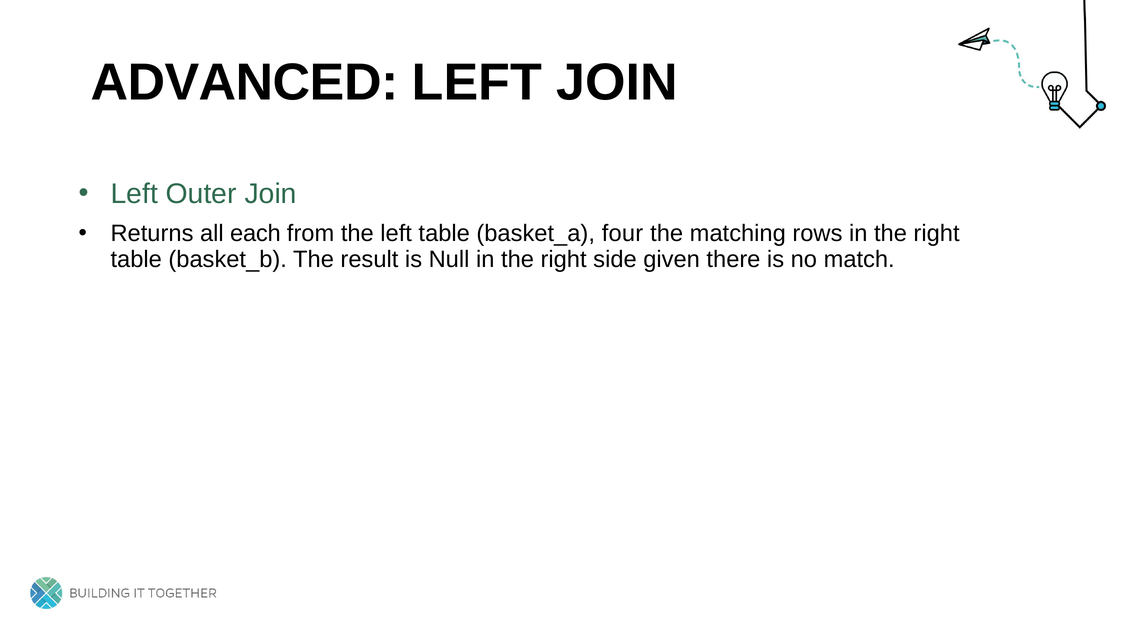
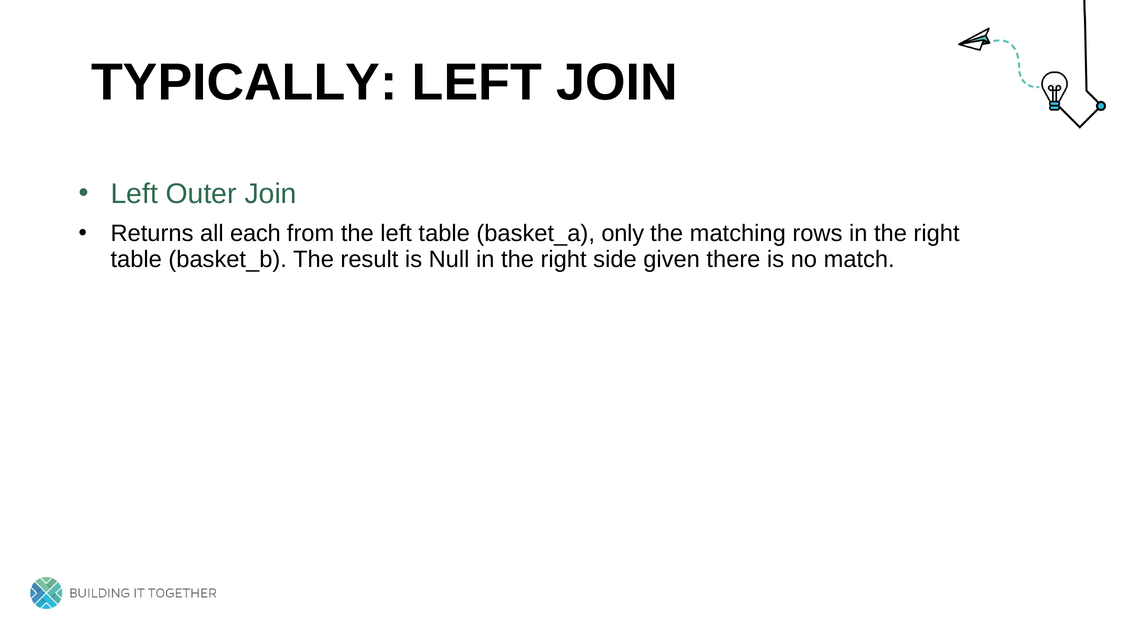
ADVANCED: ADVANCED -> TYPICALLY (244, 83)
four: four -> only (623, 234)
